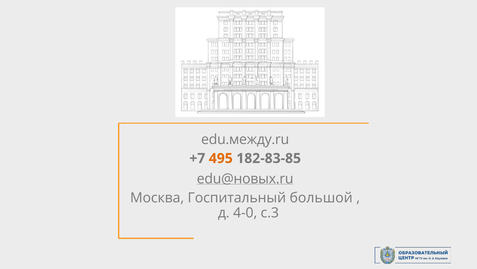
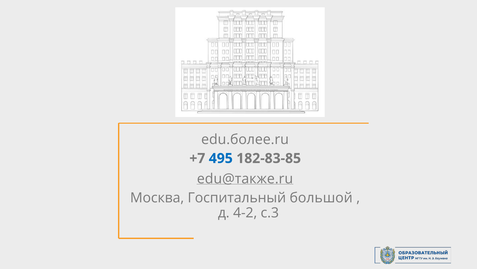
edu.между.ru: edu.между.ru -> edu.более.ru (245, 139)
495 colour: orange -> blue (221, 158)
edu@новых.ru: edu@новых.ru -> edu@также.ru (245, 178)
4-0: 4-0 -> 4-2 (245, 212)
